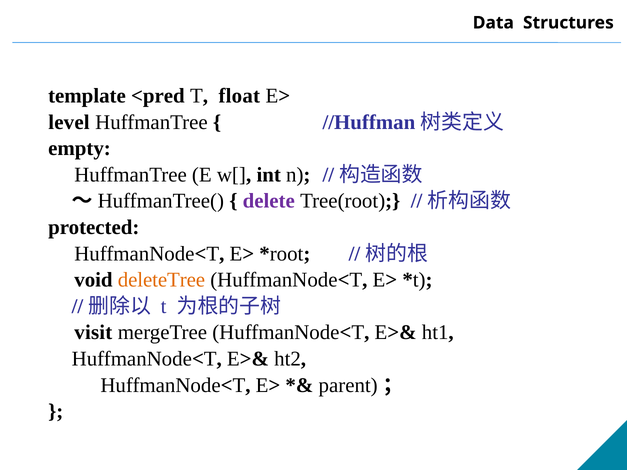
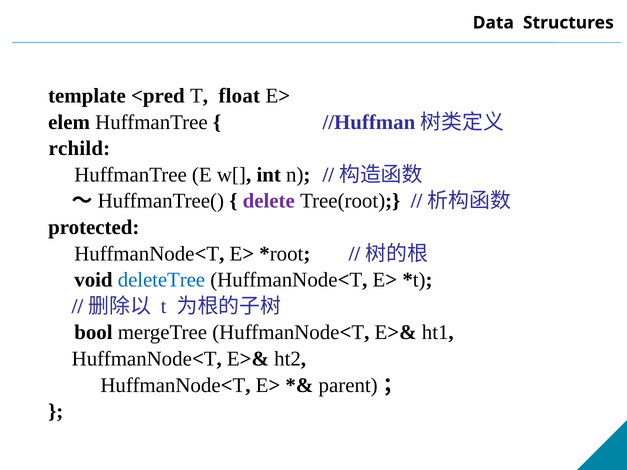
level: level -> elem (69, 122)
empty: empty -> rchild (79, 149)
deleteTree colour: orange -> blue (161, 280)
visit: visit -> bool (93, 333)
